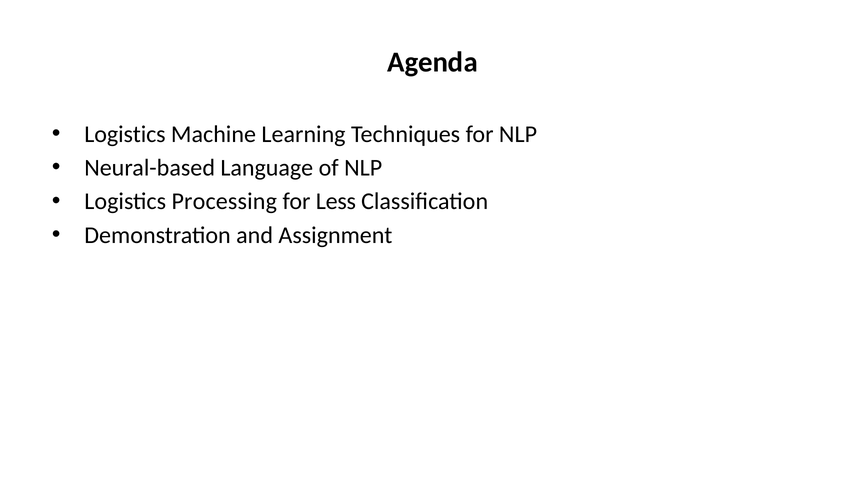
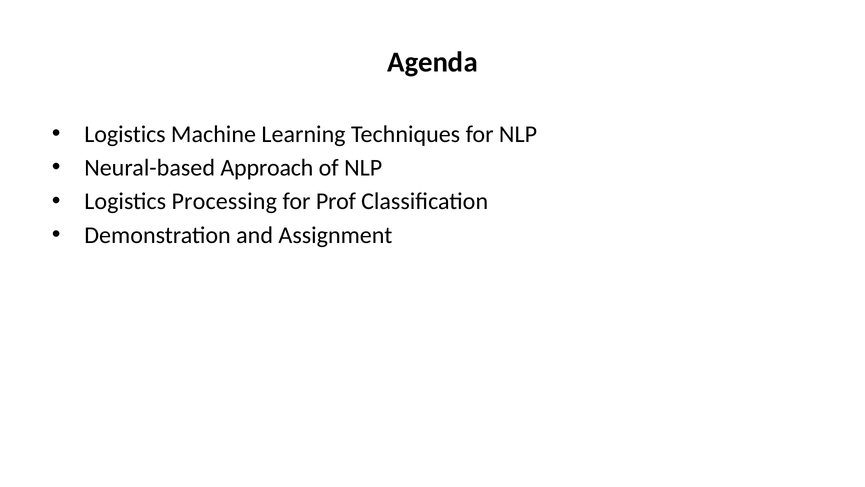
Language: Language -> Approach (267, 168)
Less: Less -> Prof (336, 201)
